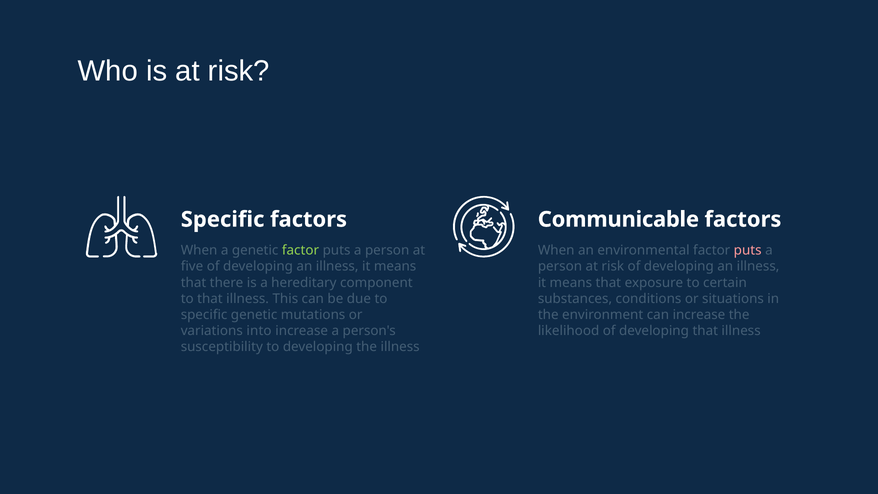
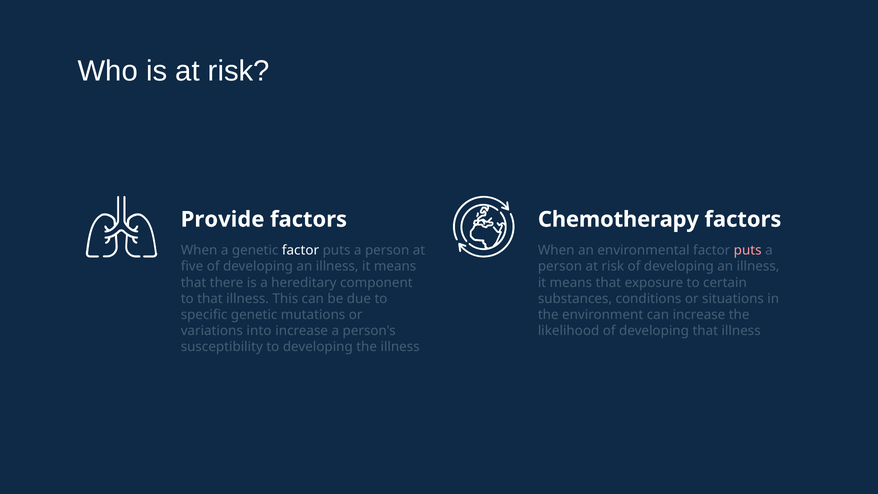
Specific: Specific -> Provide (223, 219)
Communicable: Communicable -> Chemotherapy (618, 219)
factor colour: light green -> white (300, 250)
